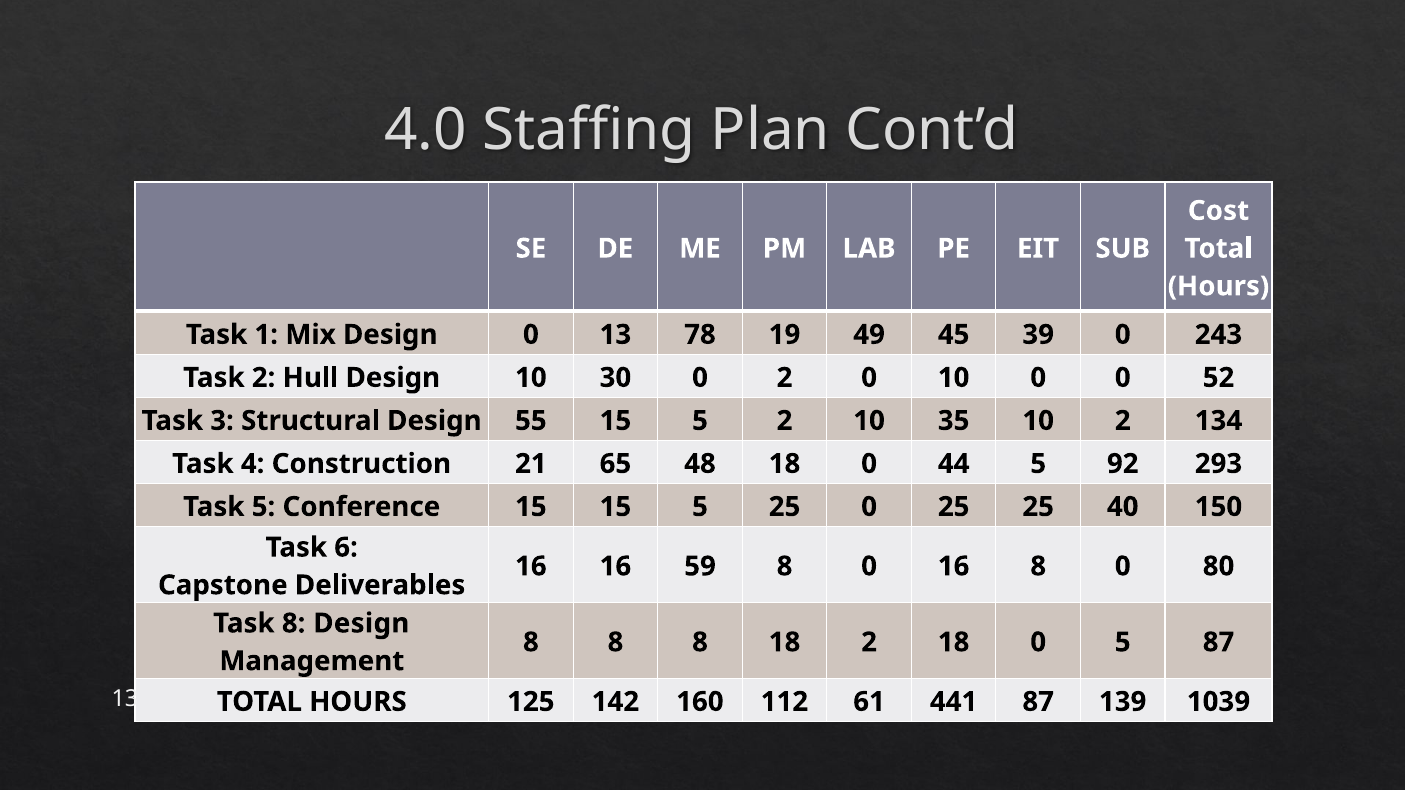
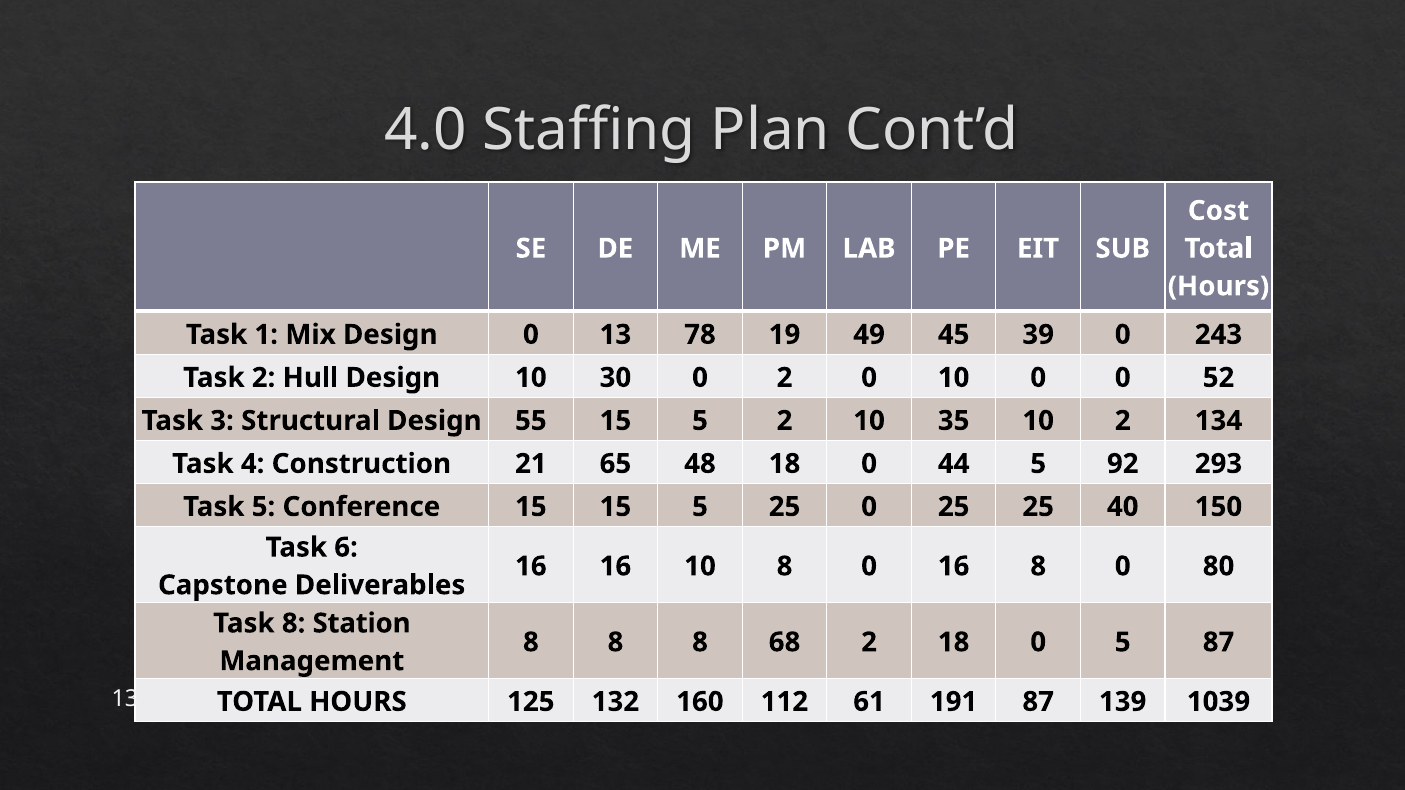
16 59: 59 -> 10 (700, 566)
8 Design: Design -> Station (362, 624)
8 18: 18 -> 68 (785, 642)
142: 142 -> 132 (615, 702)
441: 441 -> 191 (954, 702)
